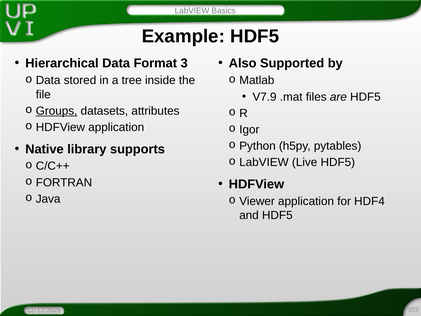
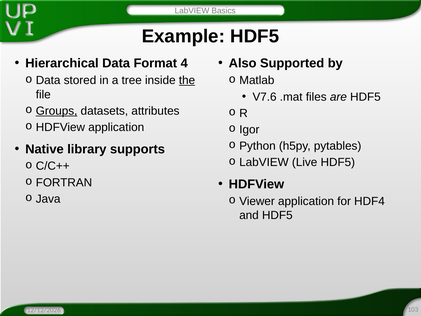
3: 3 -> 4 (184, 63)
the underline: none -> present (187, 80)
V7.9: V7.9 -> V7.6 (265, 97)
